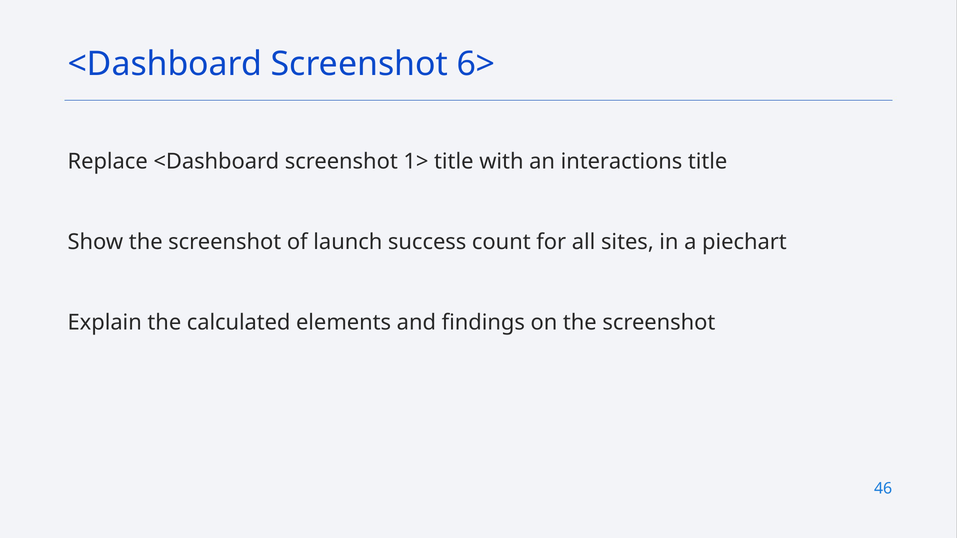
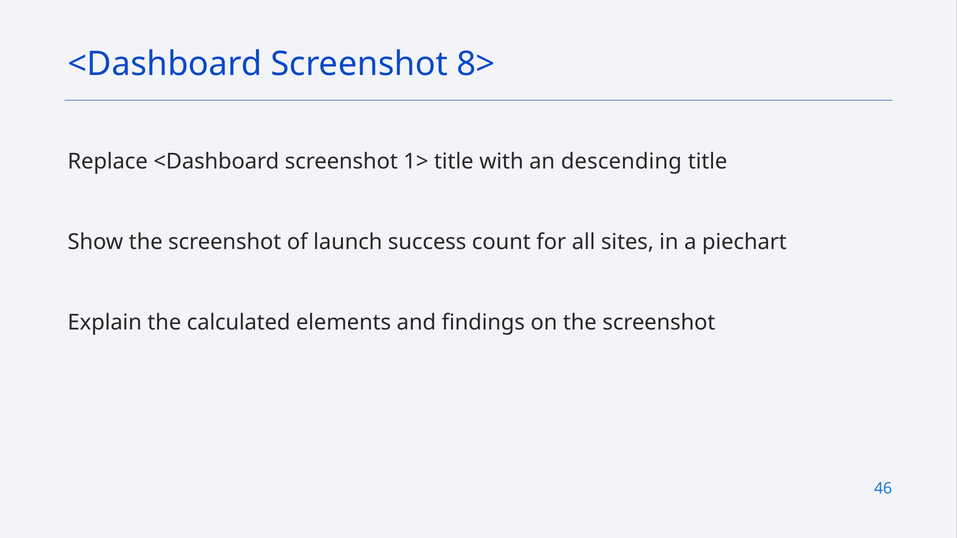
6>: 6> -> 8> (476, 64)
interactions: interactions -> descending (621, 162)
